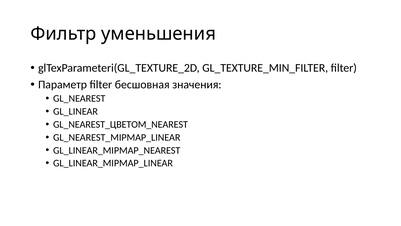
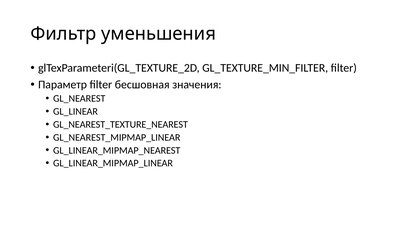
GL_NEAREST_ЦВЕТОМ_NEAREST: GL_NEAREST_ЦВЕТОМ_NEAREST -> GL_NEAREST_TEXTURE_NEAREST (121, 124)
